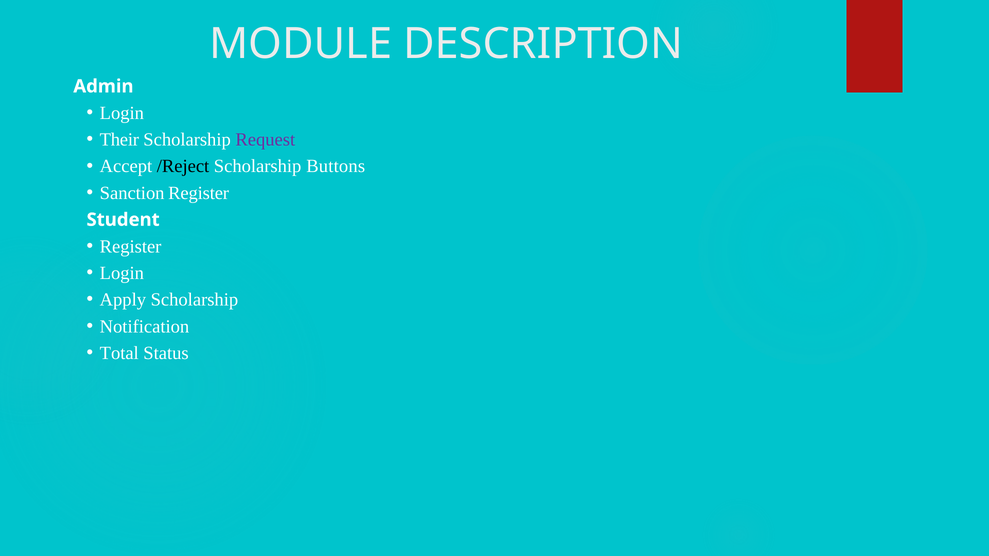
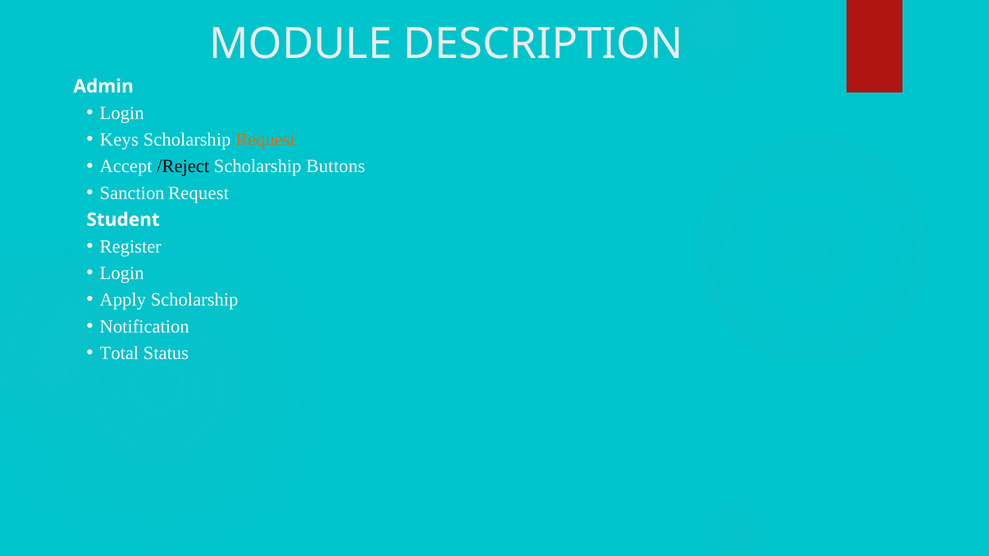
Their: Their -> Keys (119, 140)
Request colour: purple -> orange (265, 140)
Sanction Register: Register -> Request (198, 193)
